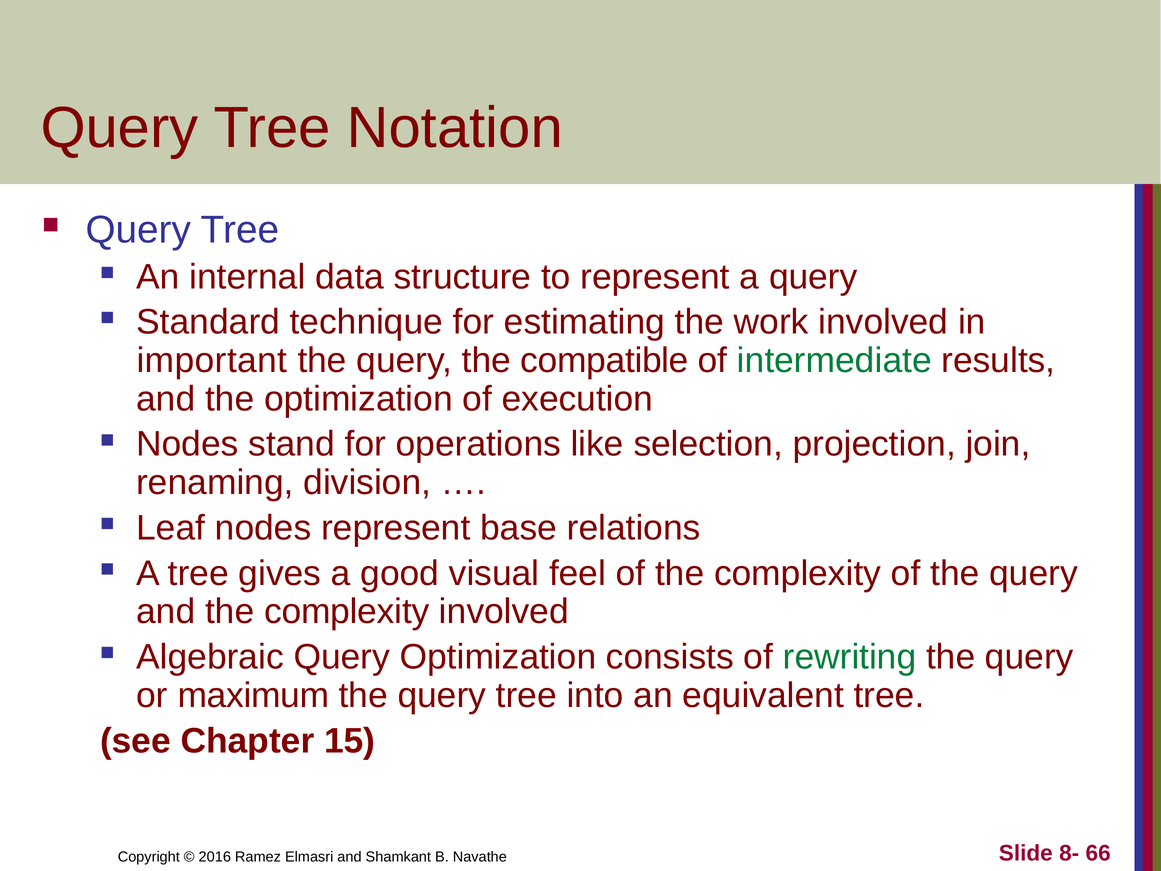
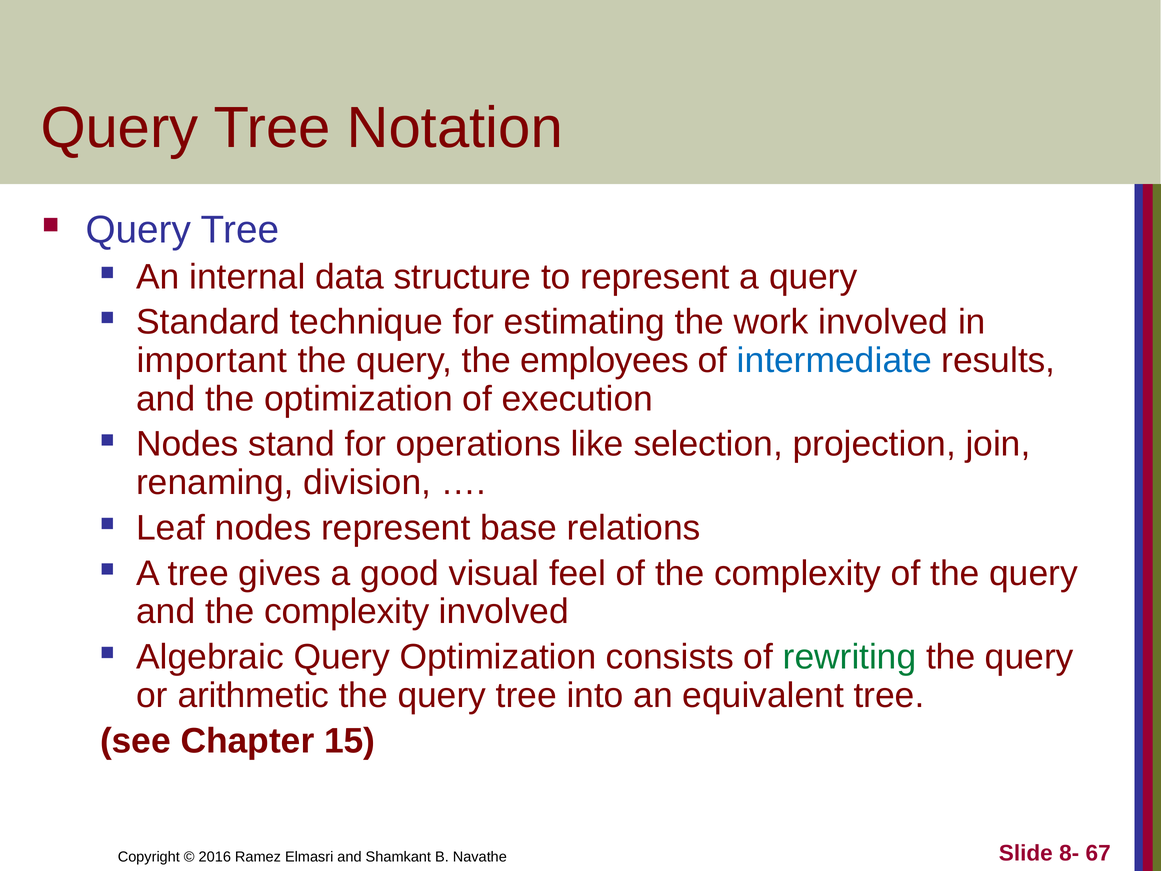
compatible: compatible -> employees (605, 360)
intermediate colour: green -> blue (834, 360)
maximum: maximum -> arithmetic (253, 695)
66: 66 -> 67 (1098, 853)
